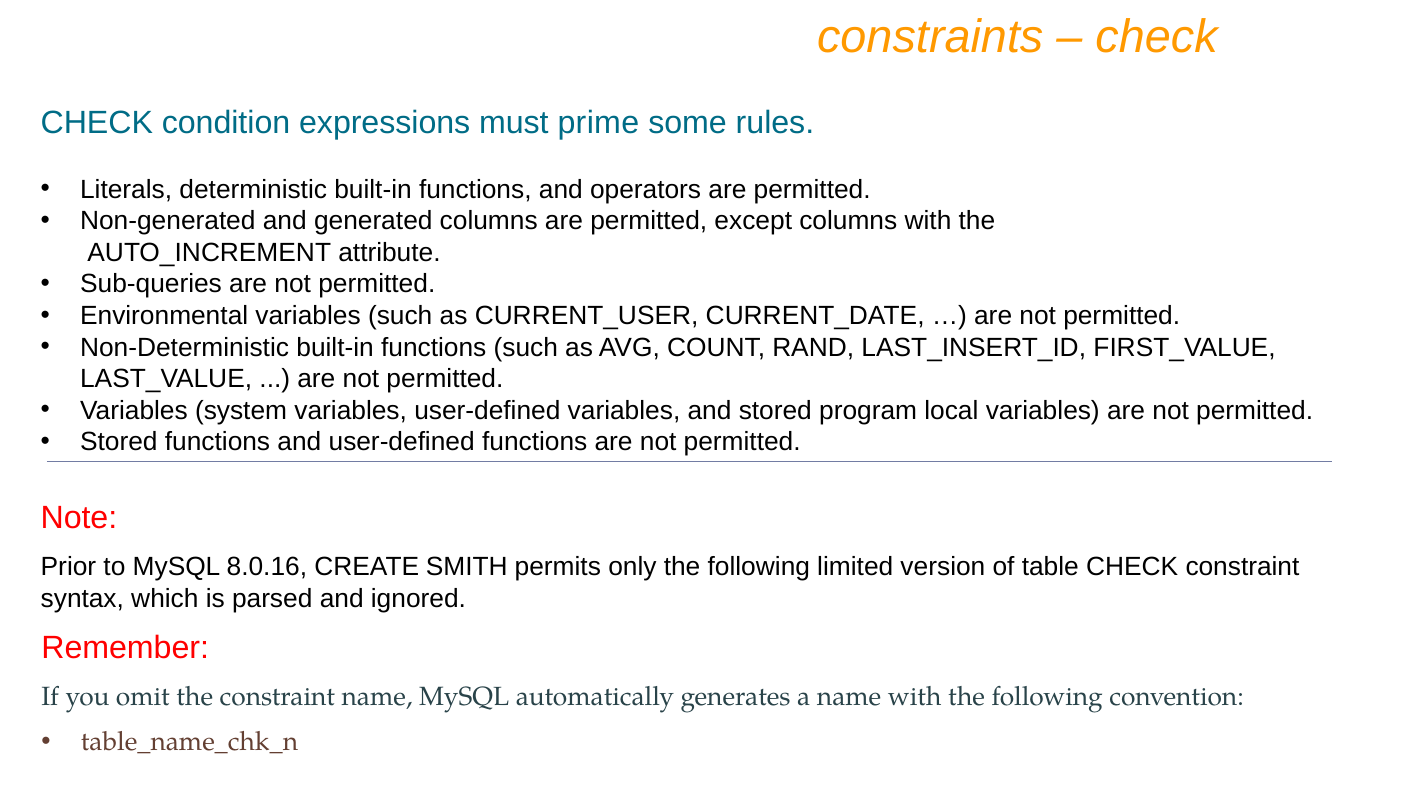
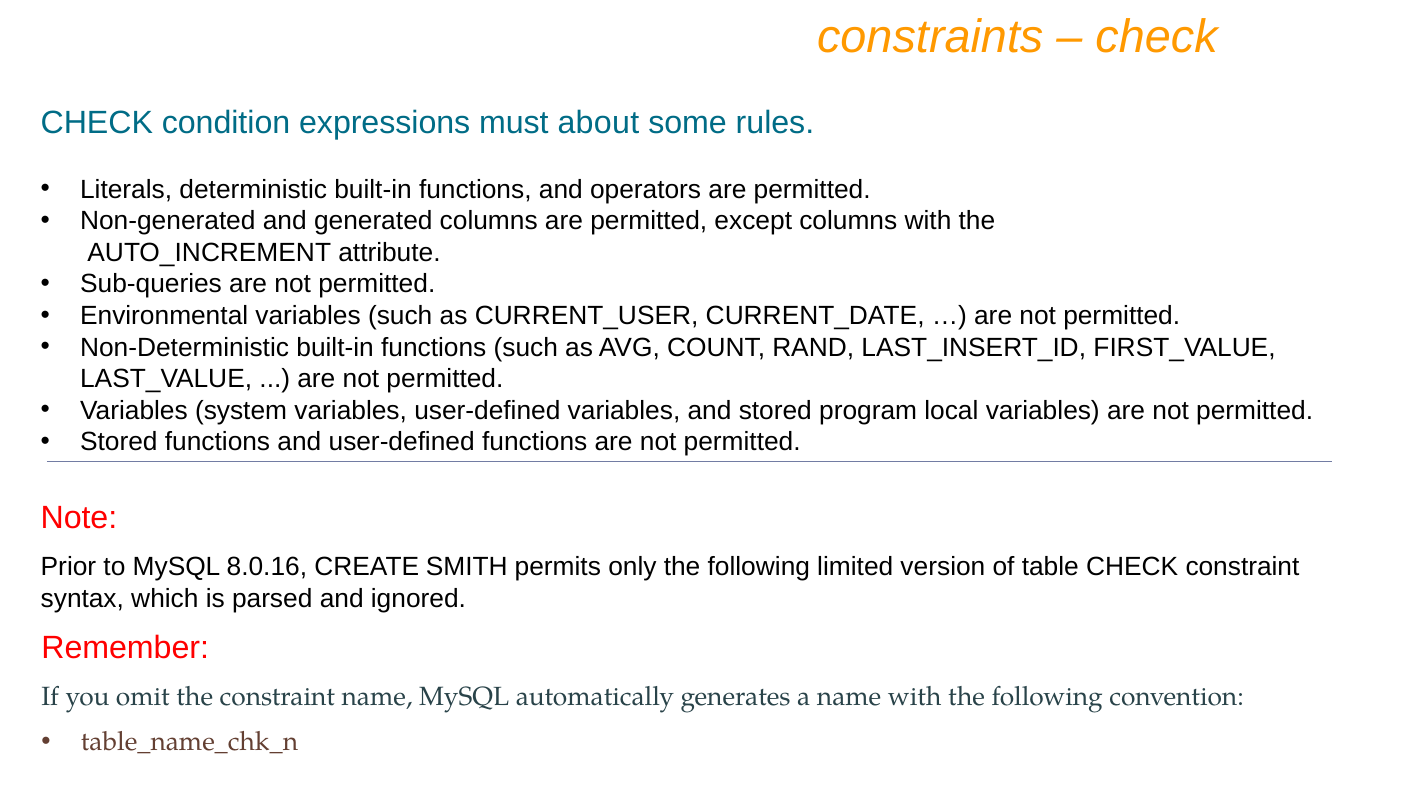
prime: prime -> about (598, 123)
